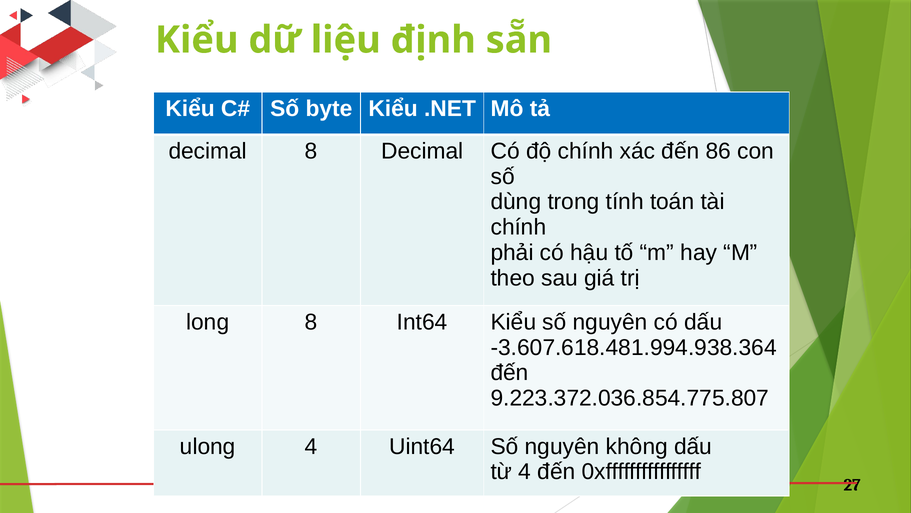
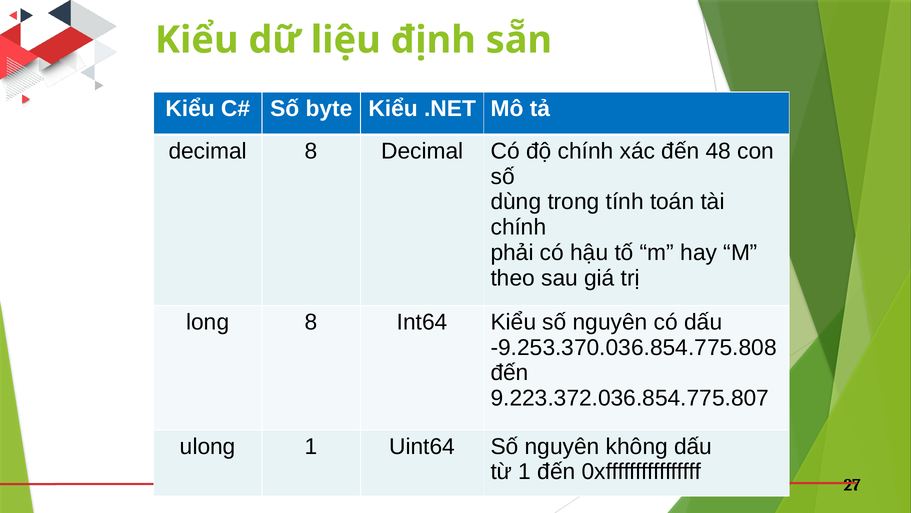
86: 86 -> 48 (718, 151)
-3.607.618.481.994.938.364: -3.607.618.481.994.938.364 -> -9.253.370.036.854.775.808 (634, 347)
ulong 4: 4 -> 1 (311, 446)
từ 4: 4 -> 1 (525, 471)
